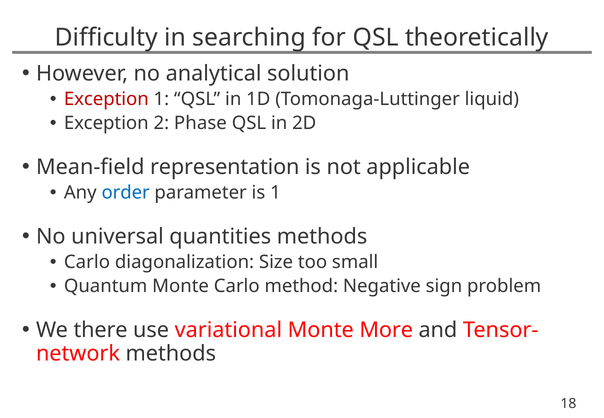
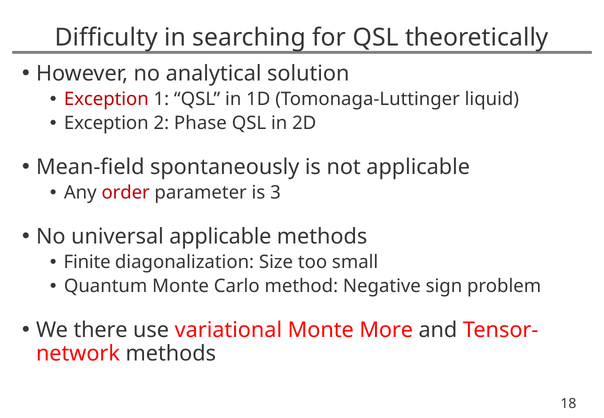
representation: representation -> spontaneously (225, 167)
order colour: blue -> red (126, 193)
is 1: 1 -> 3 (275, 193)
universal quantities: quantities -> applicable (220, 237)
Carlo: Carlo -> Finite (87, 262)
